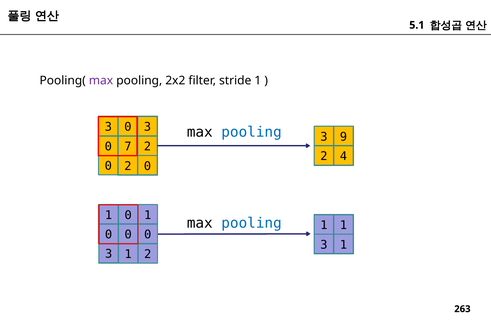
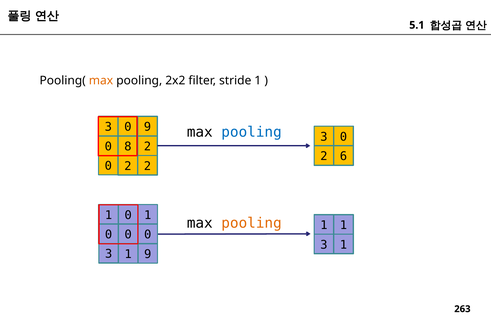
max colour: purple -> orange (101, 81)
3 0 3: 3 -> 9 (147, 127)
9: 9 -> 0 (344, 137)
7: 7 -> 8 (128, 147)
4: 4 -> 6 (344, 157)
0: 0 -> 2 (147, 166)
pooling colour: blue -> orange (252, 224)
1 2: 2 -> 9 (148, 255)
